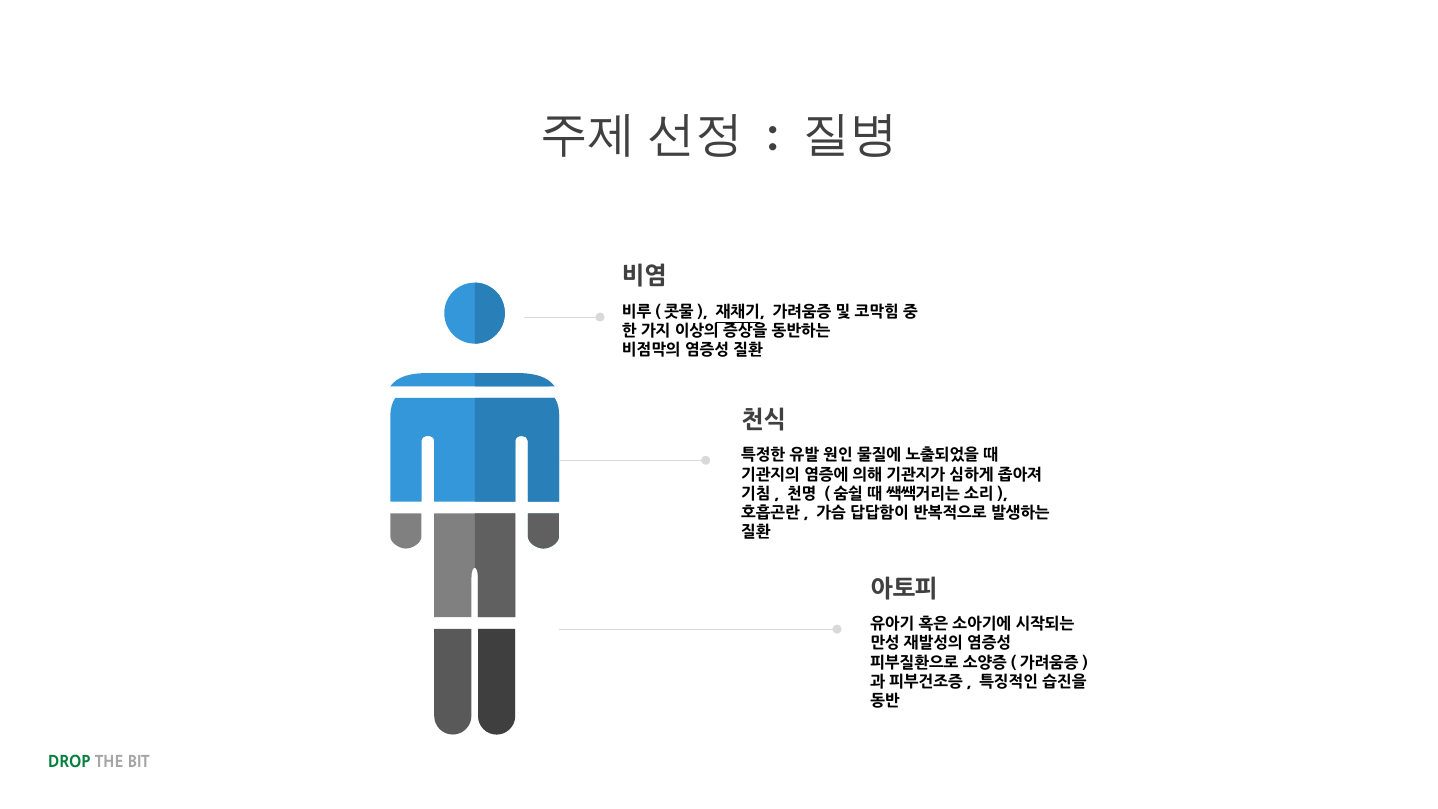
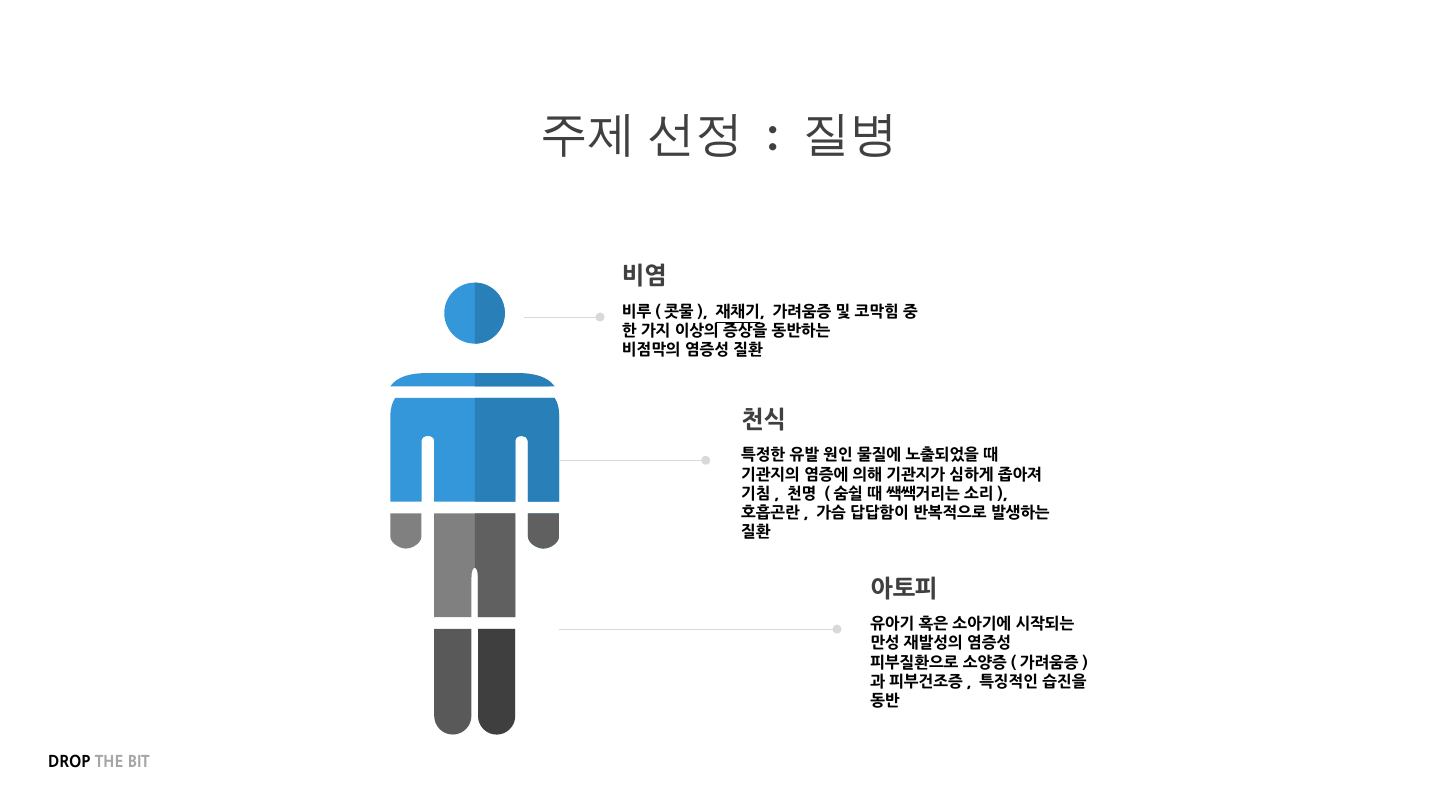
DROP colour: green -> black (69, 762)
